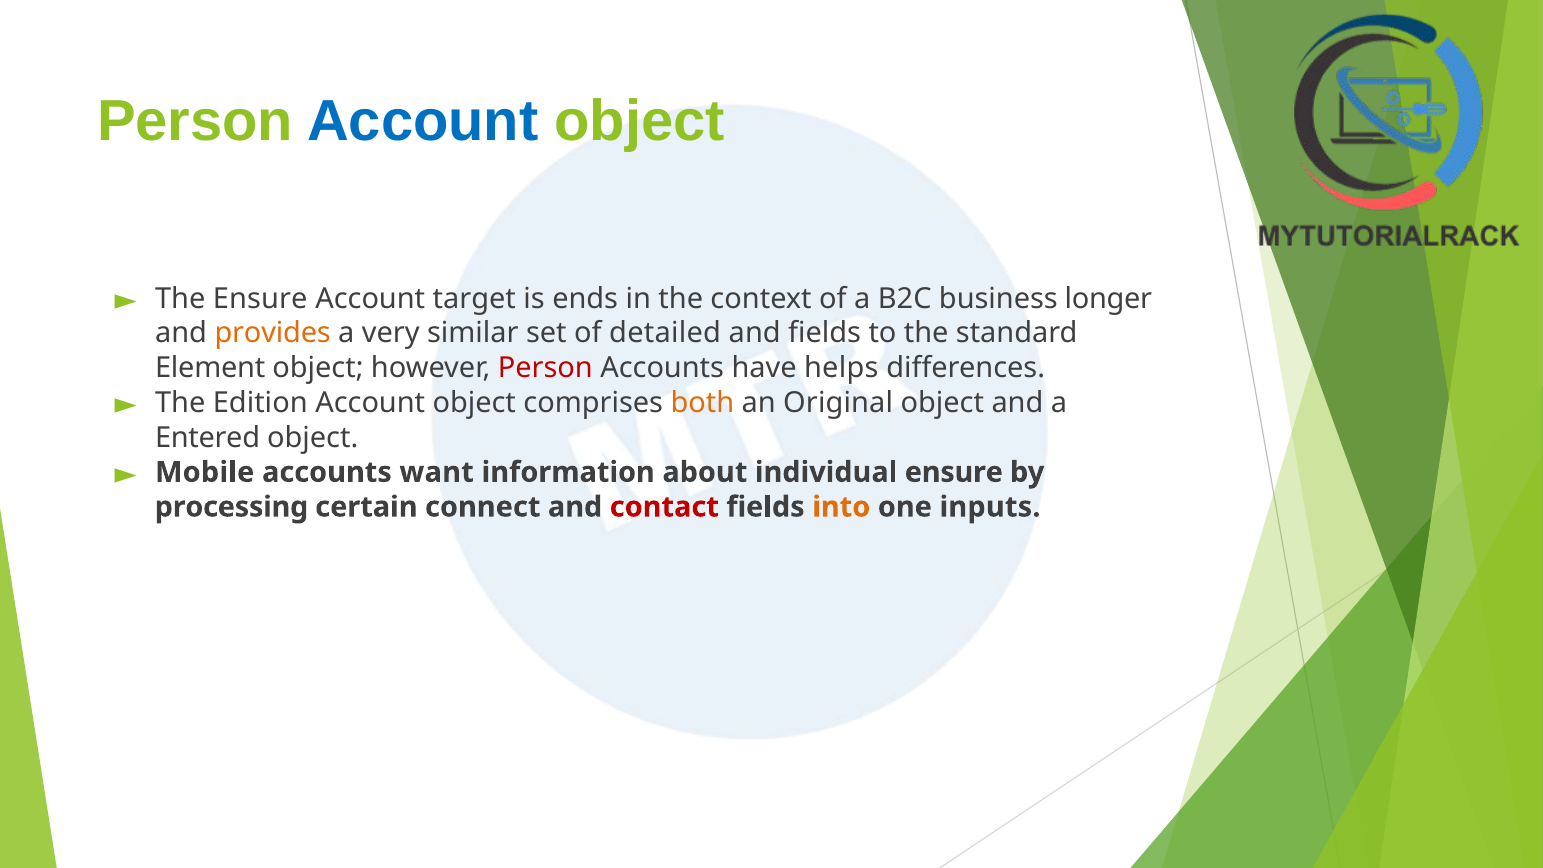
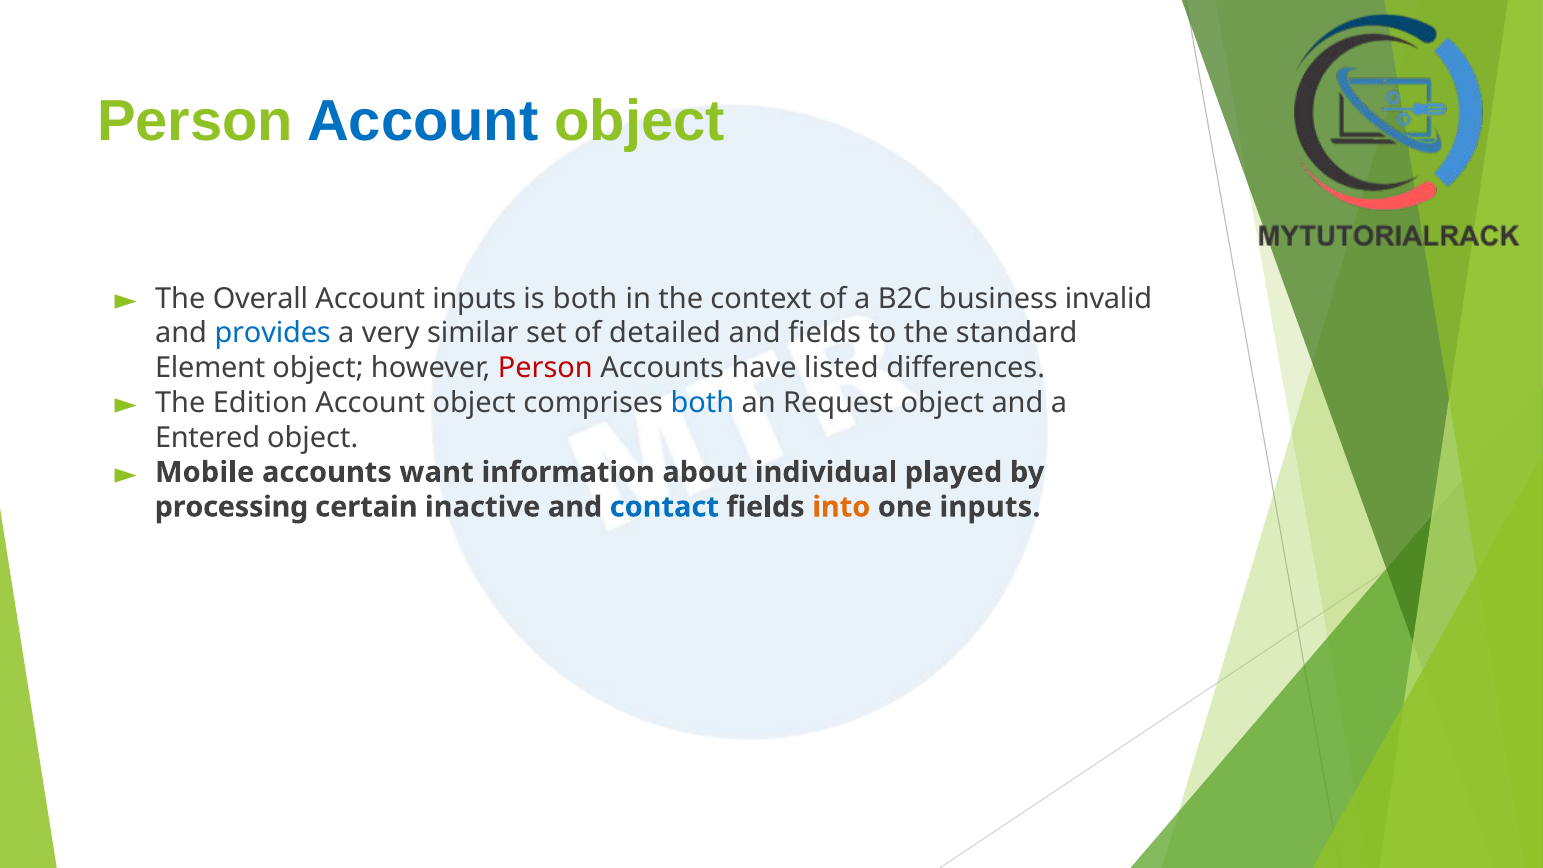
The Ensure: Ensure -> Overall (260, 299)
Account target: target -> inputs (474, 299)
is ends: ends -> both (585, 299)
longer: longer -> invalid (1108, 299)
provides colour: orange -> blue (273, 333)
helps: helps -> listed (841, 368)
both colour: orange -> blue (702, 403)
Original: Original -> Request (838, 403)
individual ensure: ensure -> played (954, 472)
connect: connect -> inactive (483, 507)
contact colour: red -> blue (664, 507)
